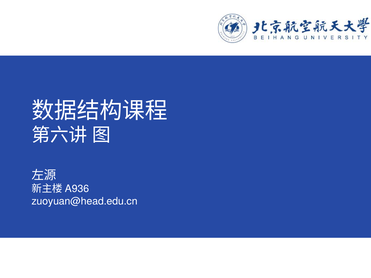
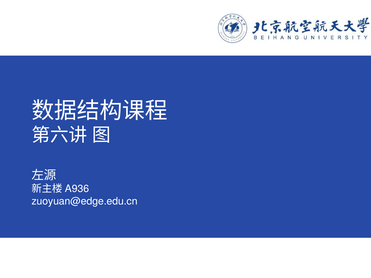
zuoyuan@head.edu.cn: zuoyuan@head.edu.cn -> zuoyuan@edge.edu.cn (85, 201)
